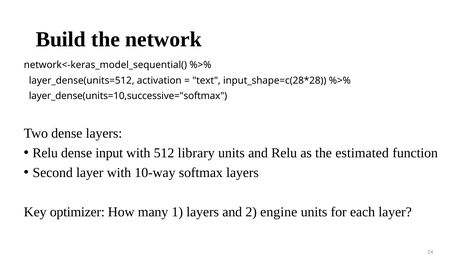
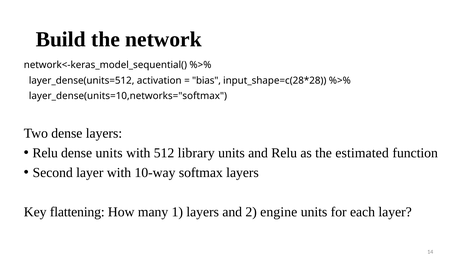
text: text -> bias (207, 80)
layer_dense(units=10,successive="softmax: layer_dense(units=10,successive="softmax -> layer_dense(units=10,networks="softmax (128, 96)
dense input: input -> units (109, 153)
optimizer: optimizer -> flattening (77, 212)
